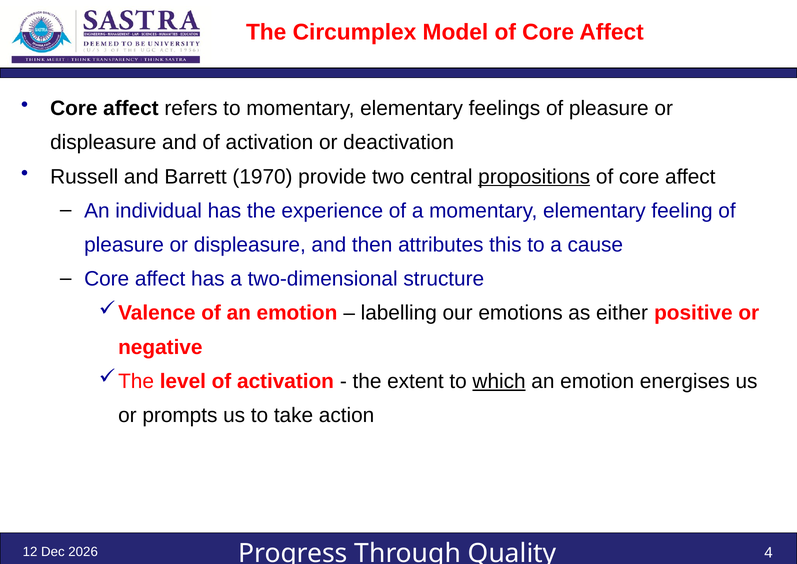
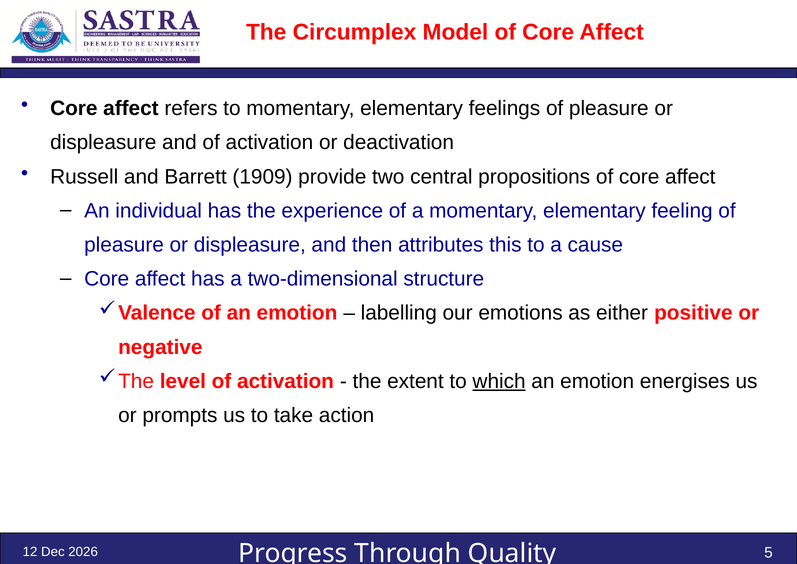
1970: 1970 -> 1909 (263, 177)
propositions underline: present -> none (534, 177)
4: 4 -> 5 (769, 553)
